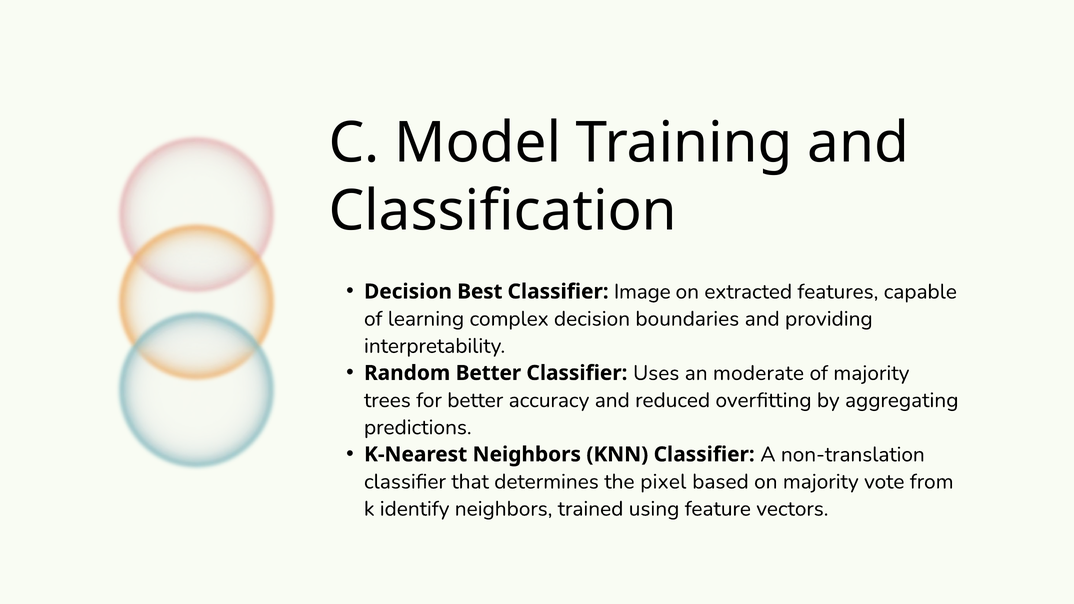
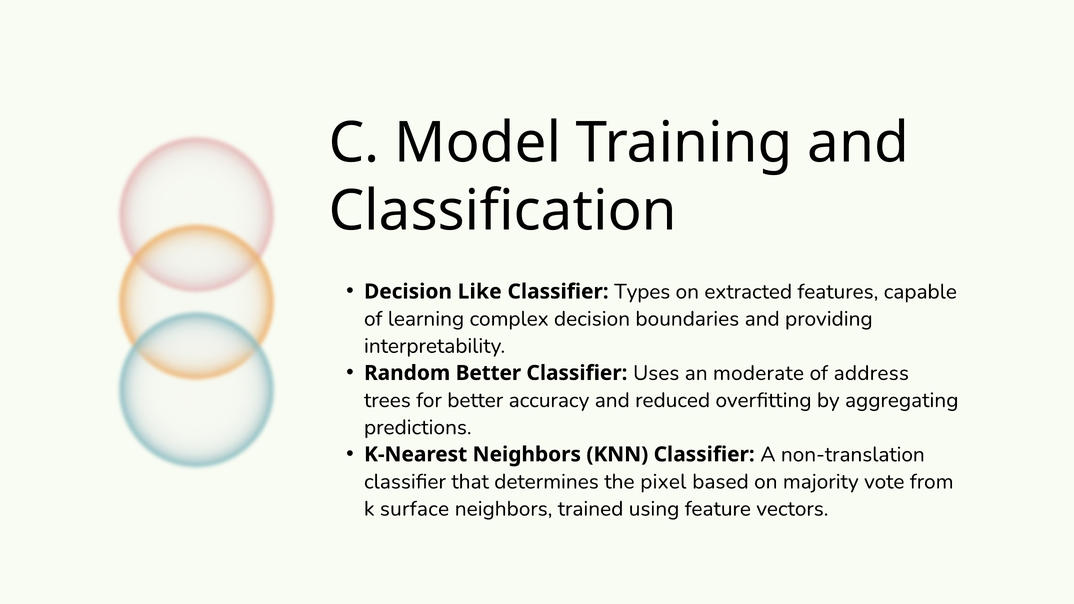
Best: Best -> Like (480, 292)
Image: Image -> Types (642, 292)
of majority: majority -> address (871, 373)
identify: identify -> surface (414, 509)
